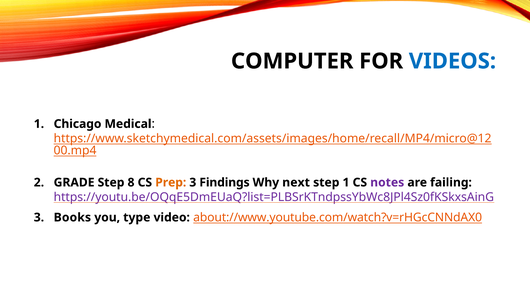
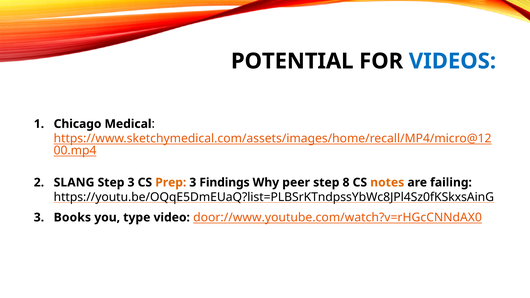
COMPUTER: COMPUTER -> POTENTIAL (292, 61)
GRADE: GRADE -> SLANG (74, 183)
Step 8: 8 -> 3 (131, 183)
next: next -> peer (296, 183)
step 1: 1 -> 8 (346, 183)
notes colour: purple -> orange (387, 183)
https://youtu.be/OQqE5DmEUaQ?list=PLBSrKTndpssYbWc8JPl4Sz0fKSkxsAinG colour: purple -> black (274, 197)
about://www.youtube.com/watch?v=rHGcCNNdAX0: about://www.youtube.com/watch?v=rHGcCNNdAX0 -> door://www.youtube.com/watch?v=rHGcCNNdAX0 (338, 218)
